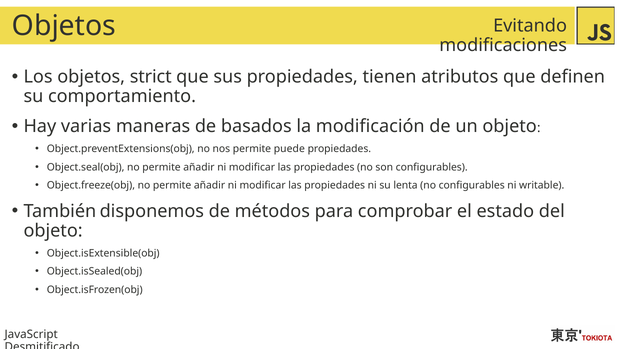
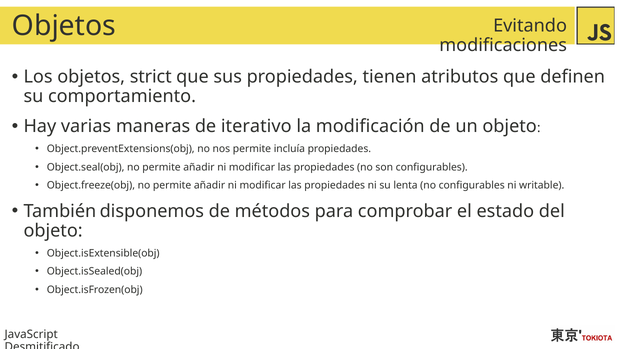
basados: basados -> iterativo (256, 126)
puede: puede -> incluía (289, 149)
